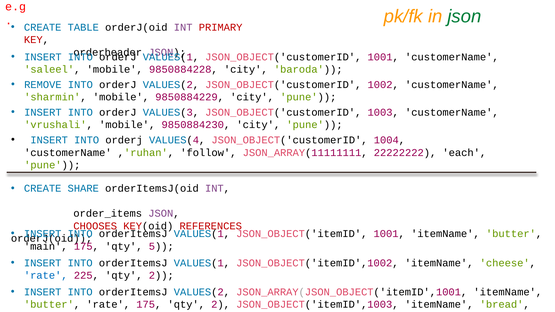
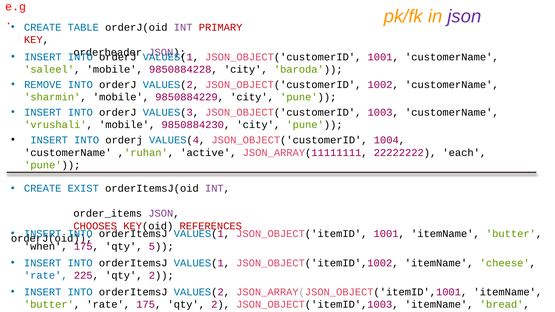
json colour: green -> purple (465, 17)
follow: follow -> active (208, 153)
SHARE: SHARE -> EXIST (83, 189)
main: main -> when (46, 246)
